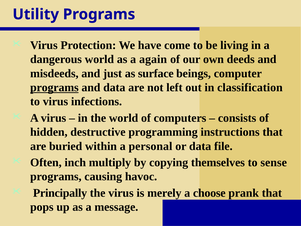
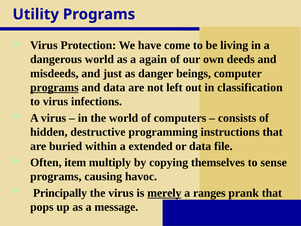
surface: surface -> danger (156, 73)
personal: personal -> extended (151, 146)
inch: inch -> item (75, 162)
merely underline: none -> present (164, 193)
choose: choose -> ranges (209, 193)
